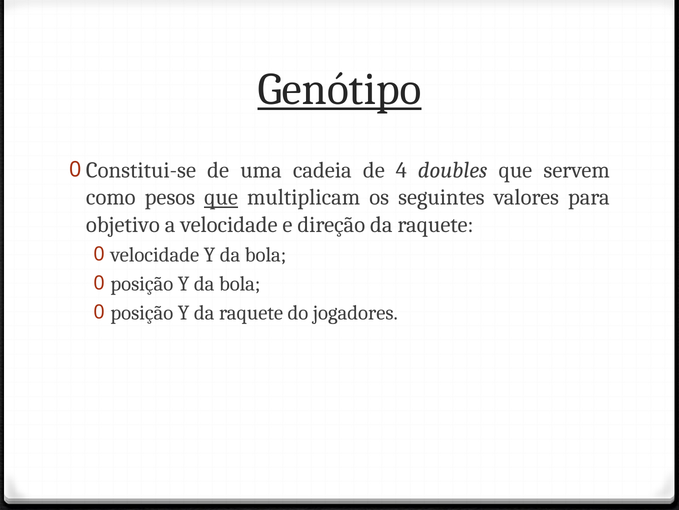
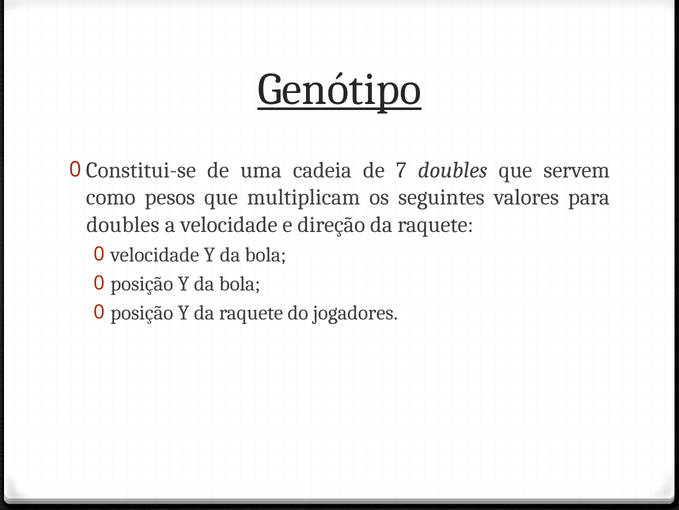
4: 4 -> 7 (401, 170)
que underline: present -> none (221, 197)
objetivo: objetivo -> doubles (123, 224)
